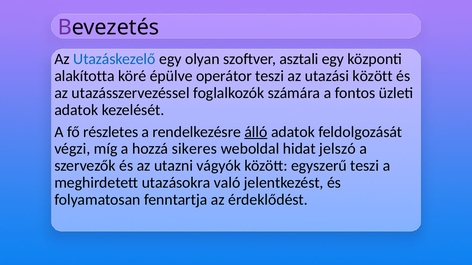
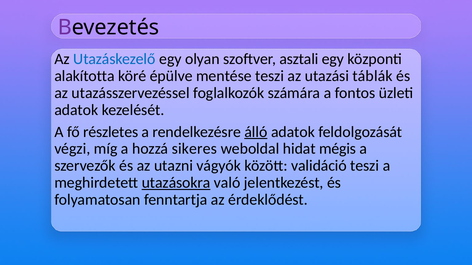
operátor: operátor -> mentése (224, 76)
utazási között: között -> táblák (373, 76)
jelszó: jelszó -> mégis (338, 149)
egyszerű: egyszerű -> validáció (319, 166)
utazásokra underline: none -> present (176, 183)
